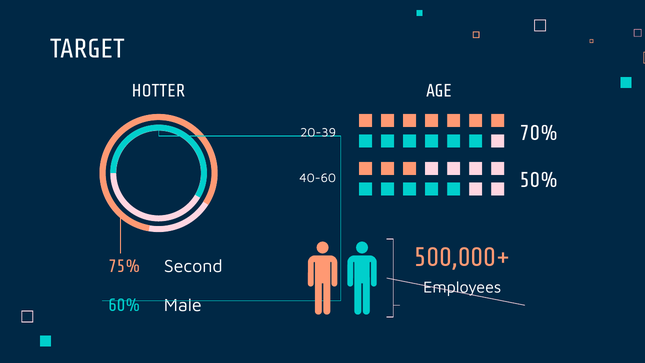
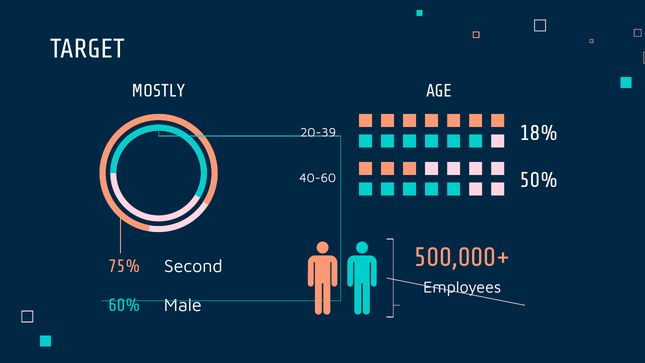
HOTTER: HOTTER -> MOSTLY (158, 91)
70%: 70% -> 18% (539, 133)
